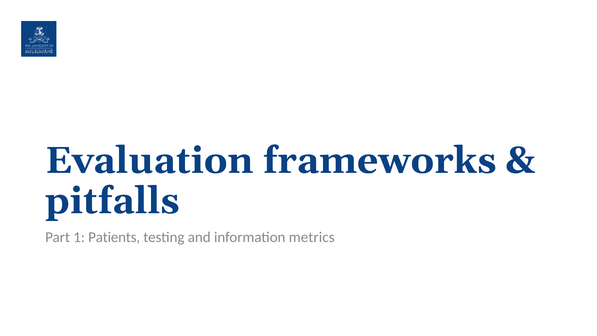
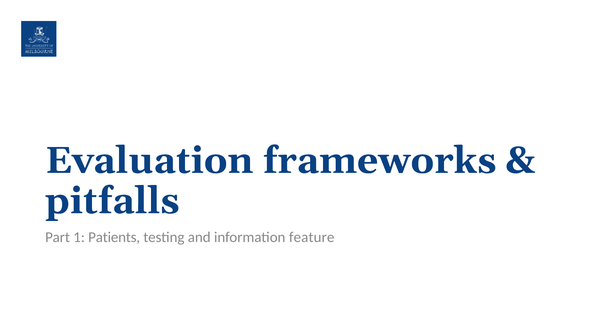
metrics: metrics -> feature (312, 237)
